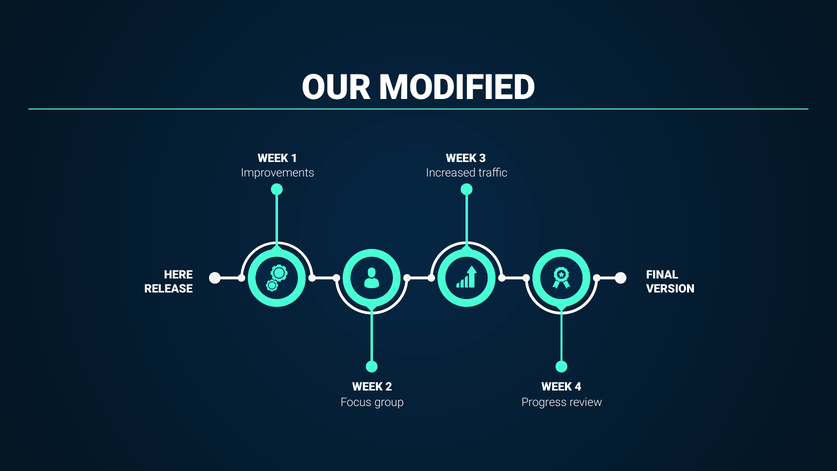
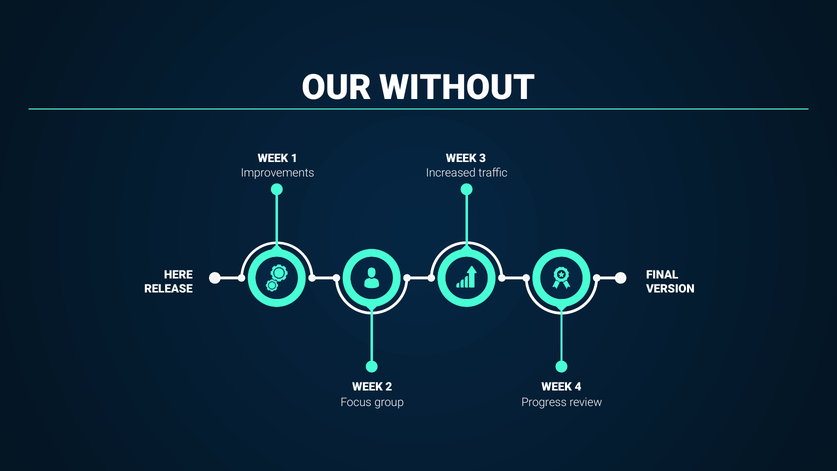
MODIFIED: MODIFIED -> WITHOUT (457, 88)
